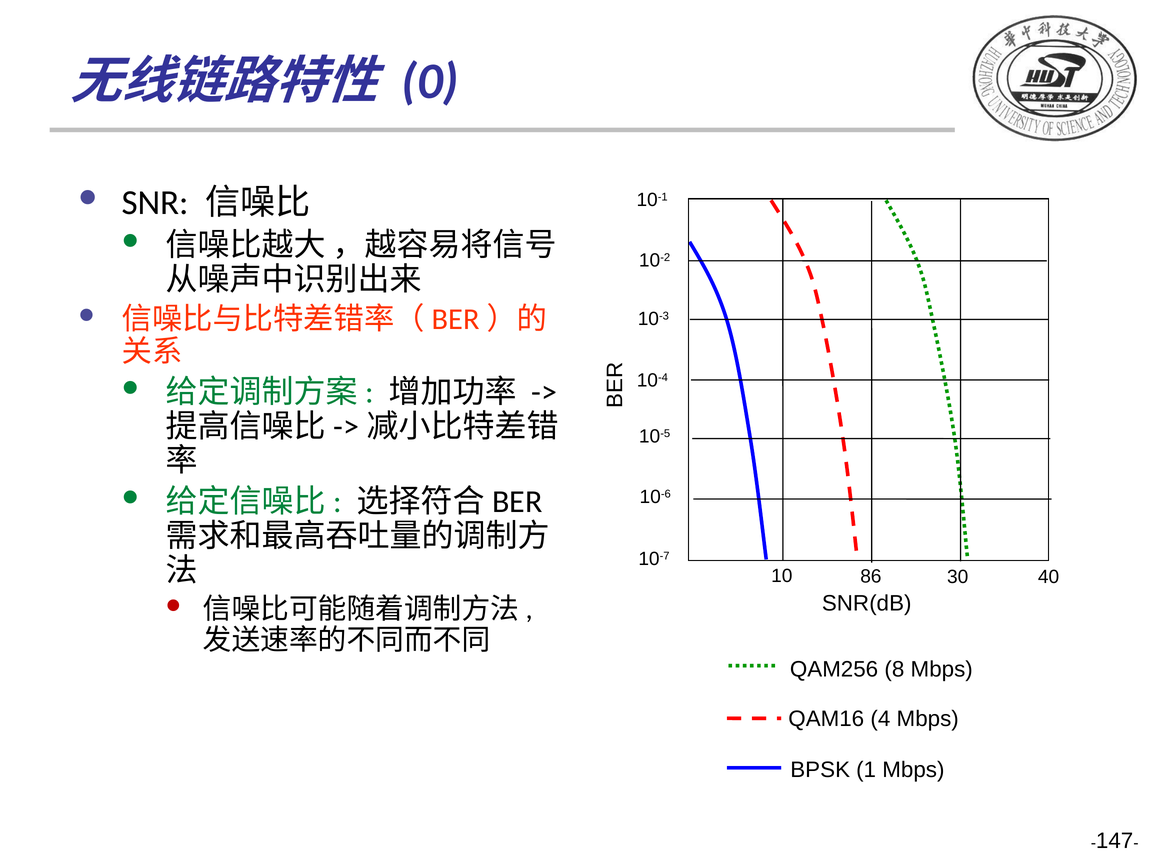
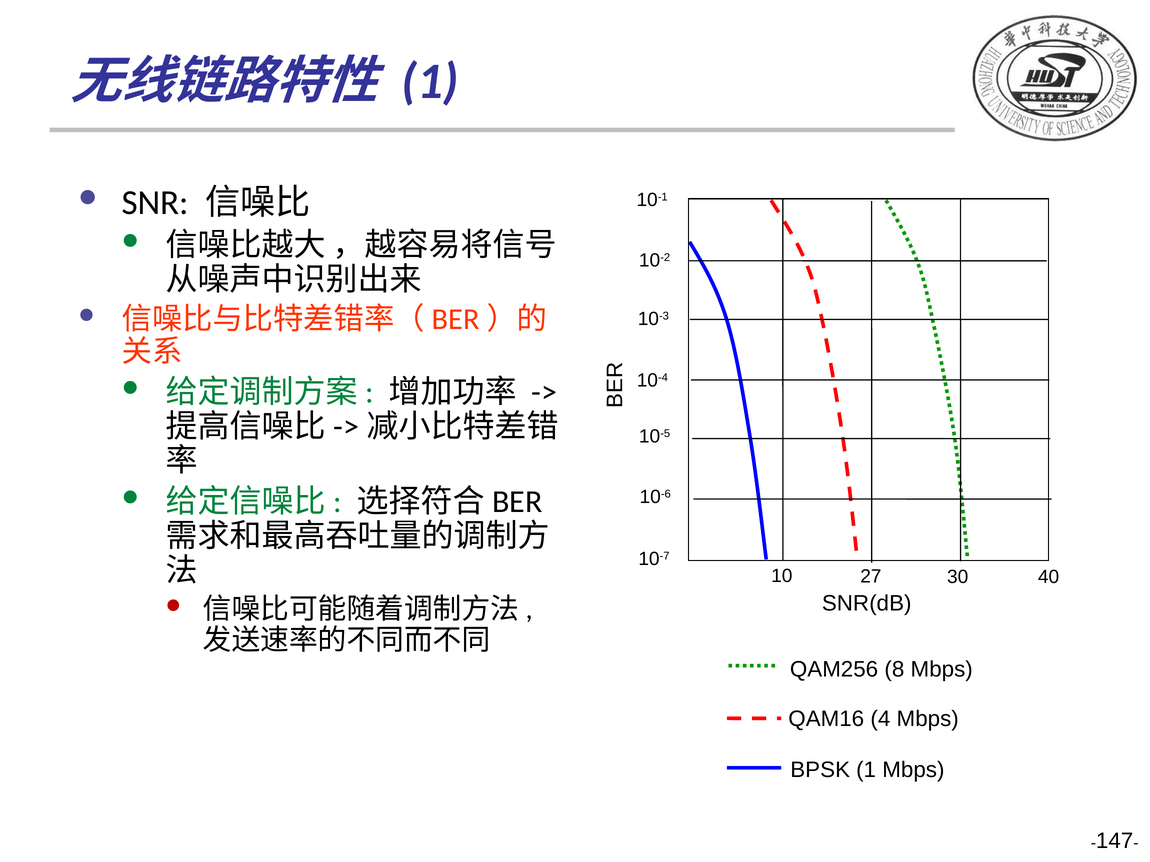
0: 0 -> 1 (430, 81)
86: 86 -> 27 (871, 577)
